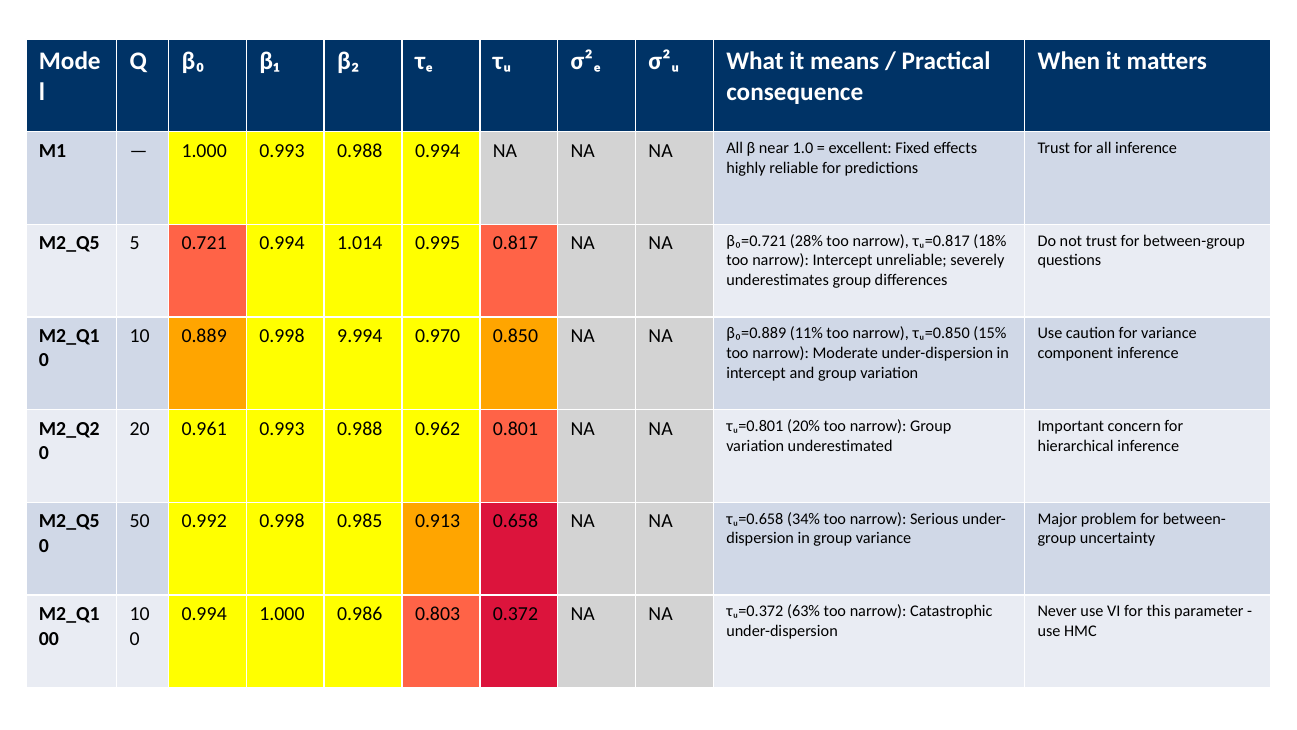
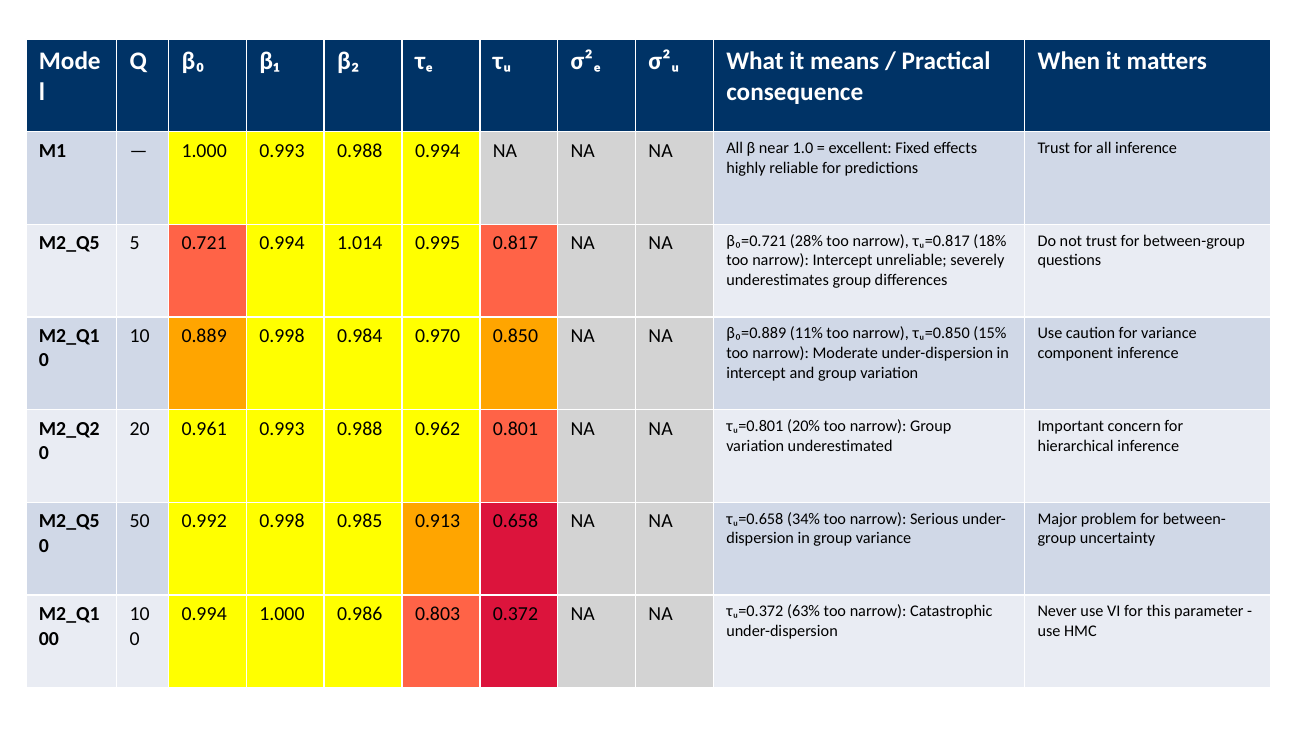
9.994: 9.994 -> 0.984 (360, 336)
